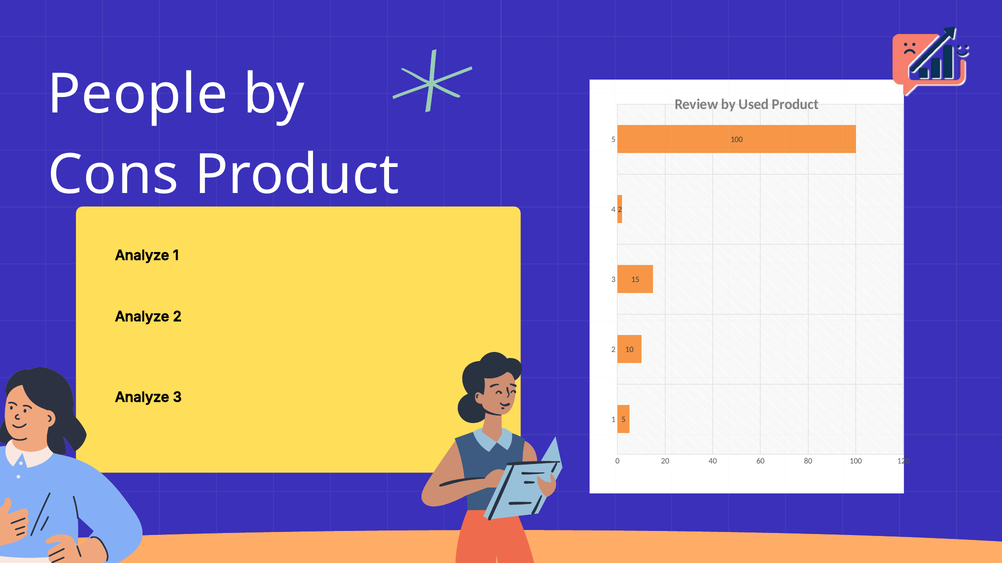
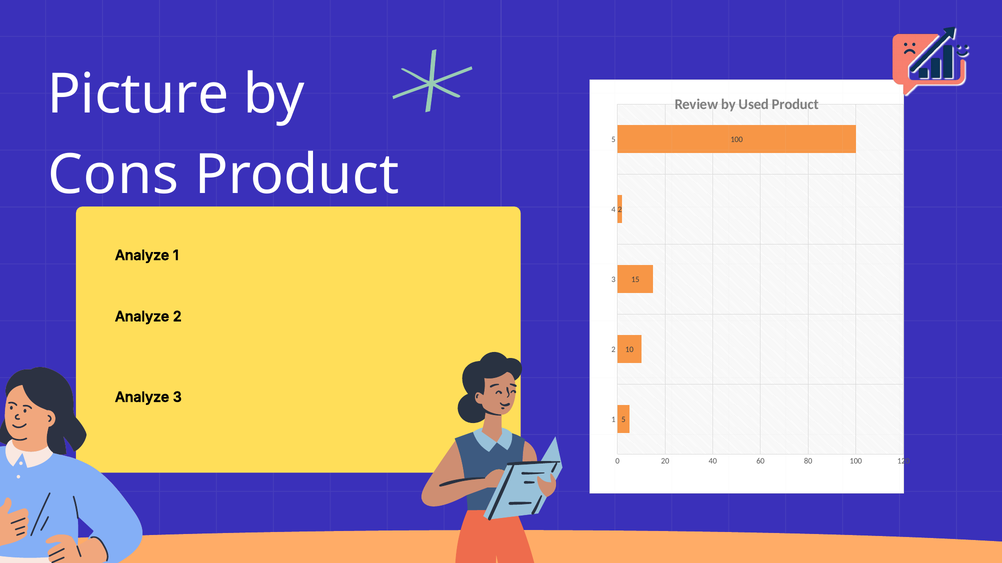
People: People -> Picture (138, 94)
